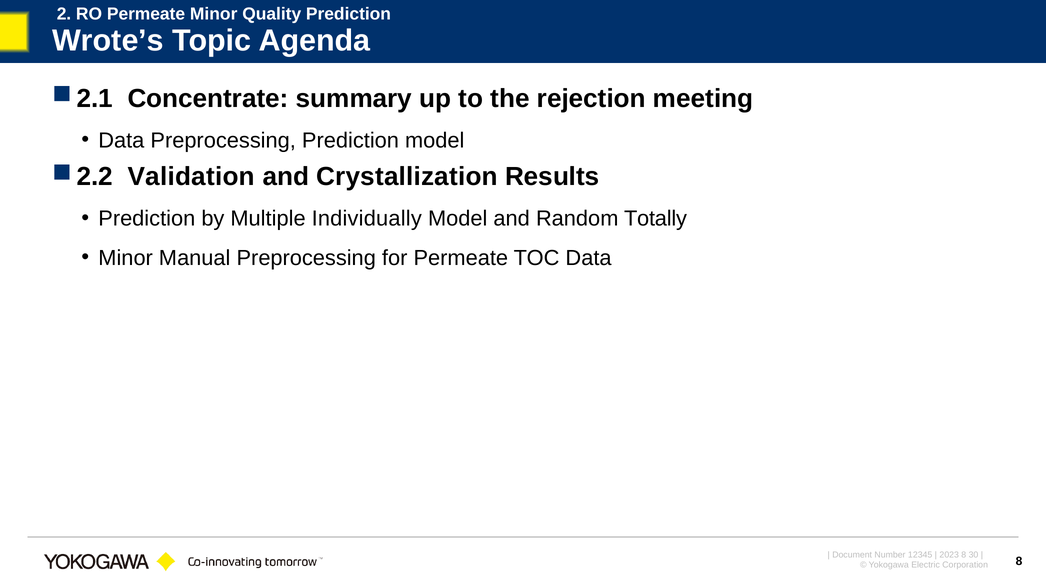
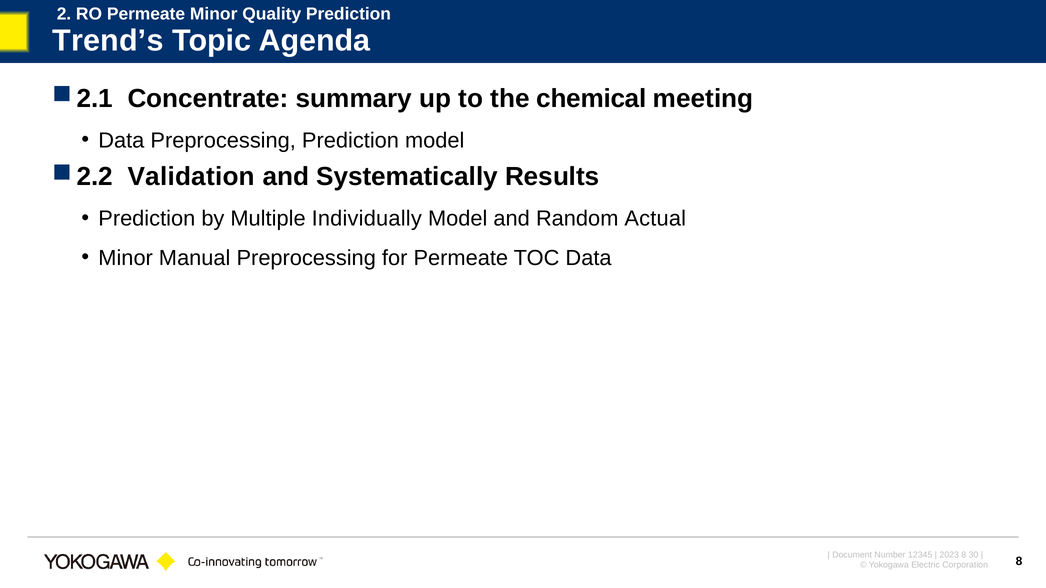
Wrote’s: Wrote’s -> Trend’s (108, 41)
rejection: rejection -> chemical (591, 99)
Crystallization: Crystallization -> Systematically (407, 177)
Totally: Totally -> Actual (655, 219)
